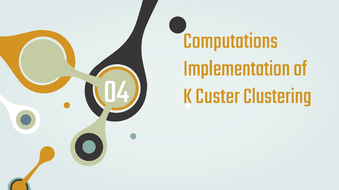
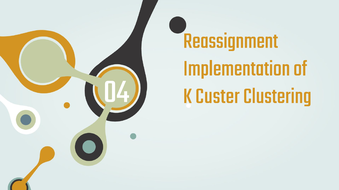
Computations: Computations -> Reassignment (231, 40)
